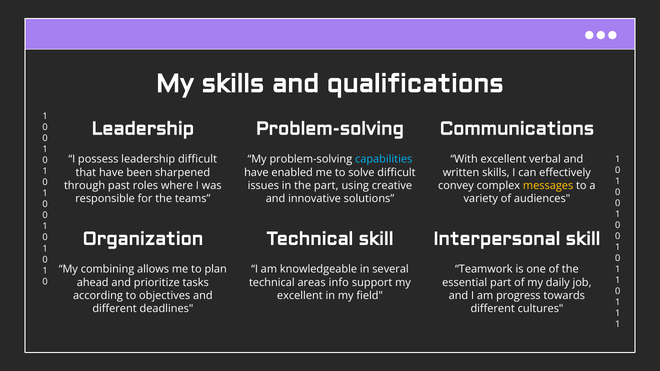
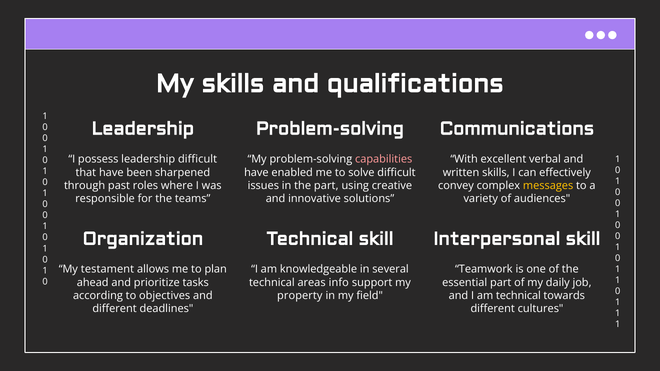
capabilities colour: light blue -> pink (384, 159)
combining: combining -> testament (107, 269)
excellent: excellent -> property (300, 296)
am progress: progress -> technical (518, 296)
